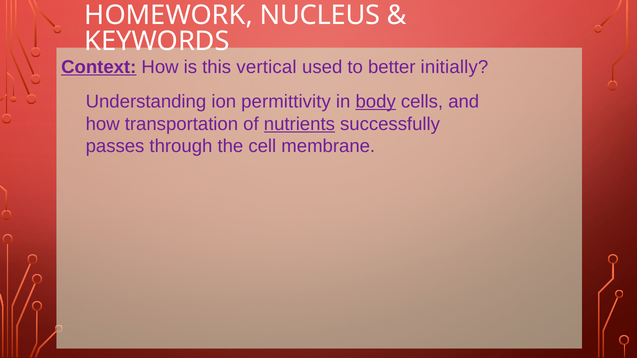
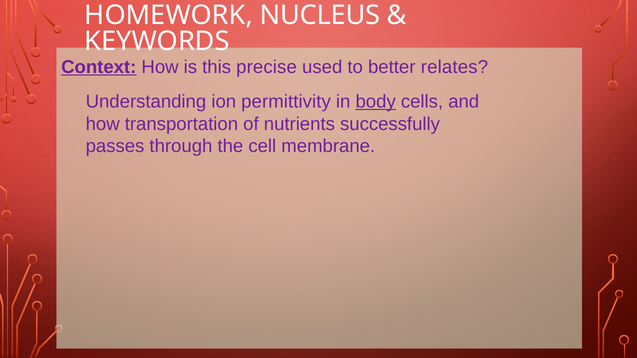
vertical: vertical -> precise (267, 67)
initially: initially -> relates (454, 67)
nutrients underline: present -> none (299, 124)
